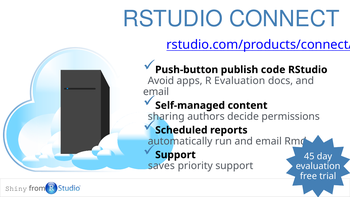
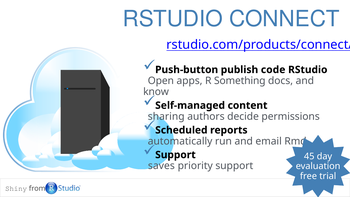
Avoid: Avoid -> Open (161, 81)
R Evaluation: Evaluation -> Something (240, 81)
email: email -> know (156, 92)
